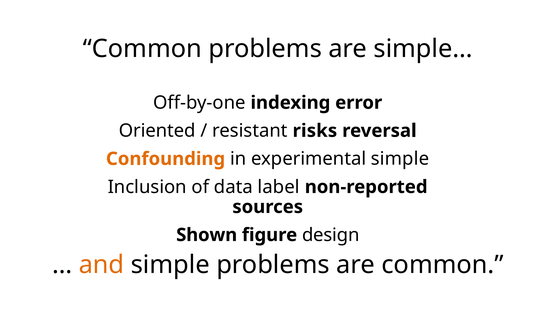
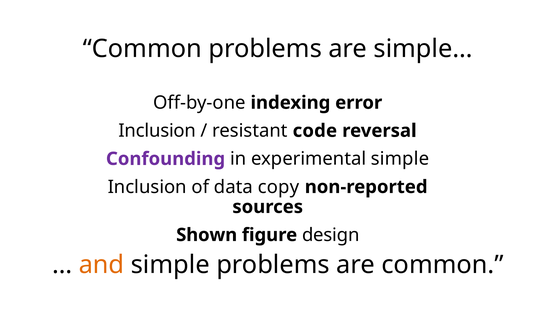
Oriented: Oriented -> Inclusion (157, 131)
risks: risks -> code (315, 131)
Confounding colour: orange -> purple (166, 159)
label: label -> copy (279, 187)
